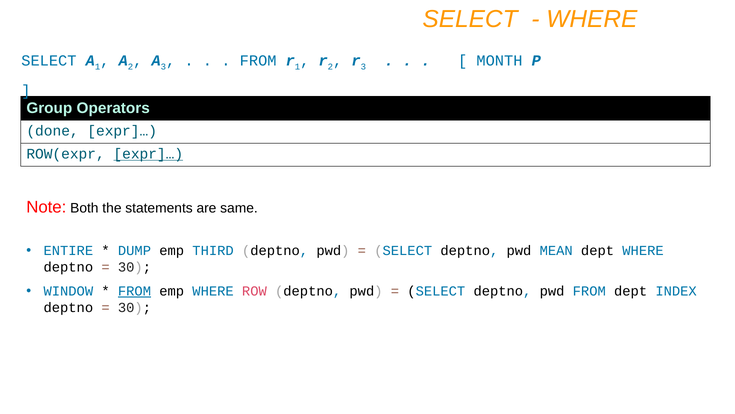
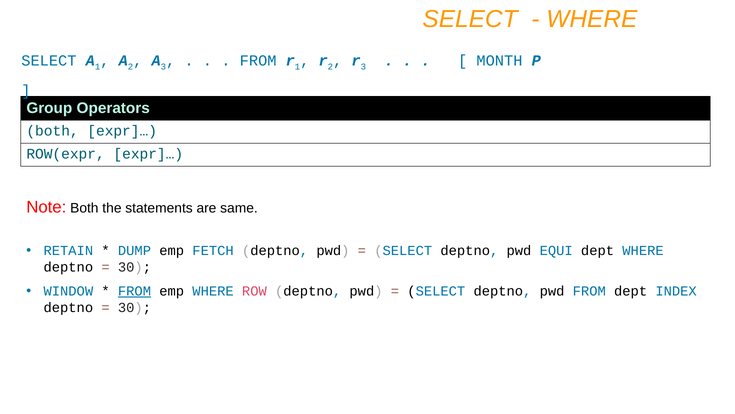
done: done -> both (53, 131)
expr]… underline: present -> none (148, 154)
ENTIRE: ENTIRE -> RETAIN (68, 250)
THIRD: THIRD -> FETCH (213, 250)
MEAN: MEAN -> EQUI (556, 250)
